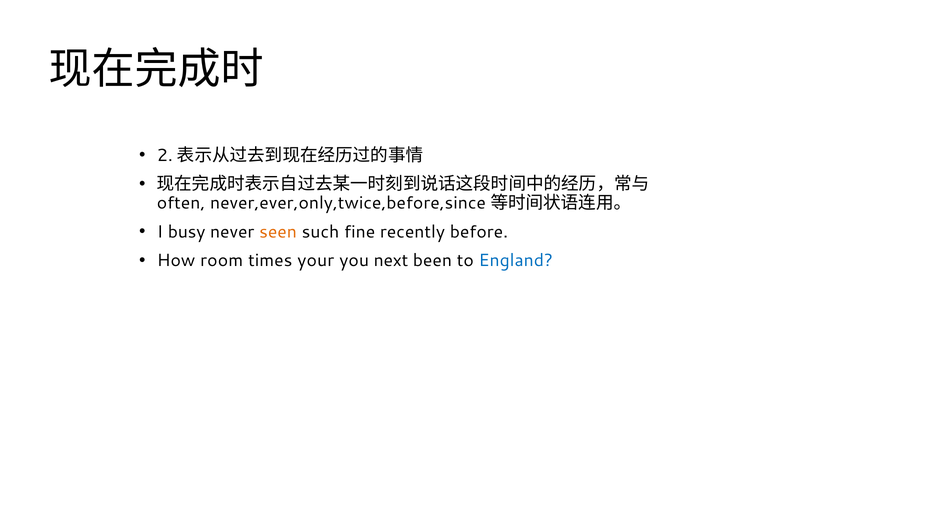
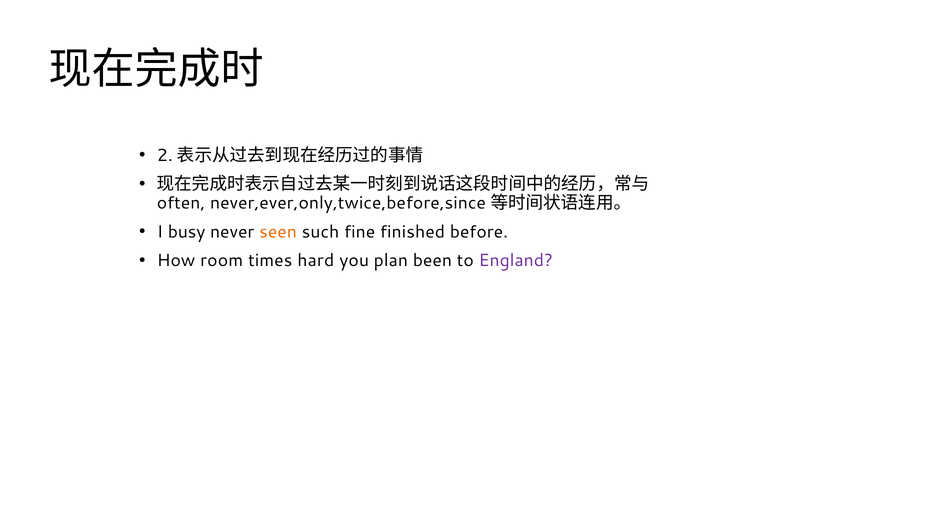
recently: recently -> finished (412, 232)
your: your -> hard (316, 260)
next: next -> plan (391, 260)
England colour: blue -> purple (516, 260)
